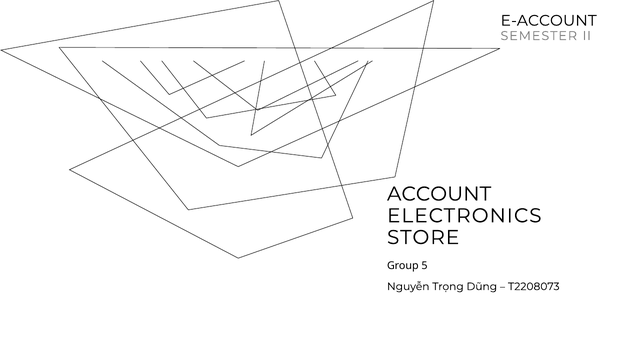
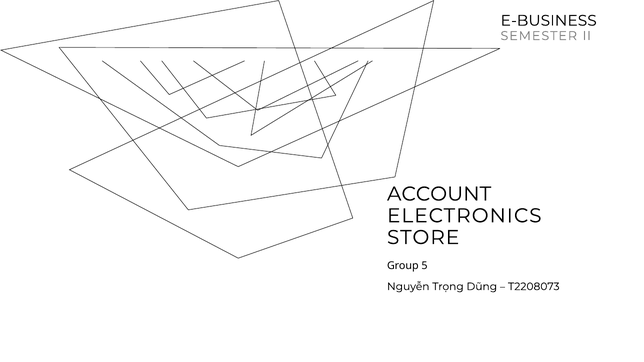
E-ACCOUNT: E-ACCOUNT -> E-BUSINESS (549, 21)
